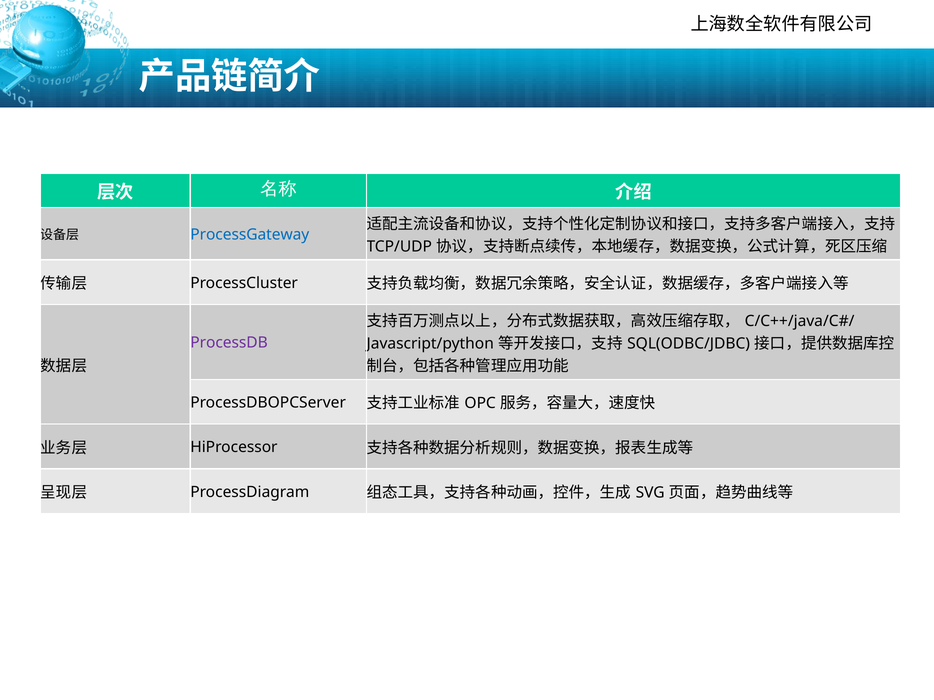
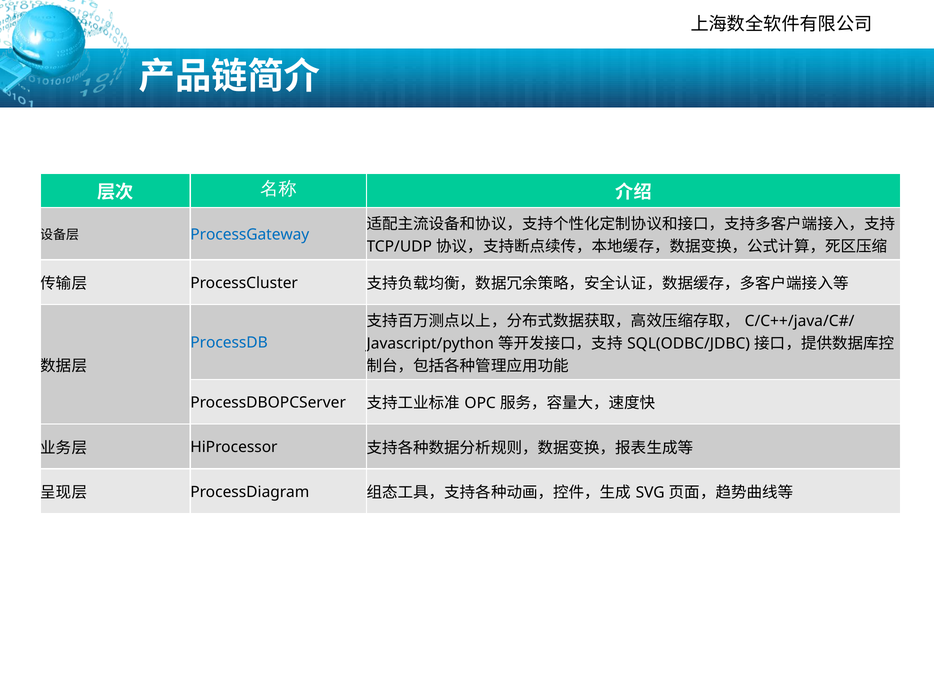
ProcessDB colour: purple -> blue (229, 343)
